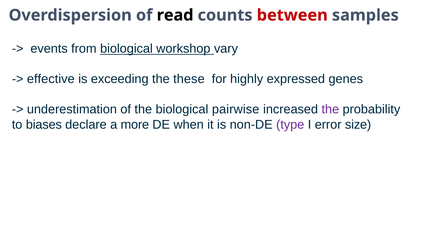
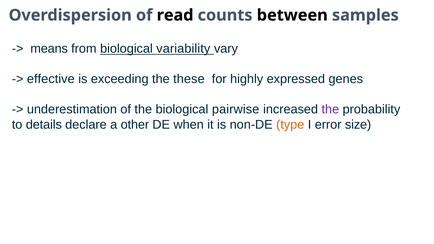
between colour: red -> black (292, 15)
events: events -> means (49, 49)
workshop: workshop -> variability (183, 49)
biases: biases -> details (44, 125)
more: more -> other (135, 125)
type colour: purple -> orange (290, 125)
